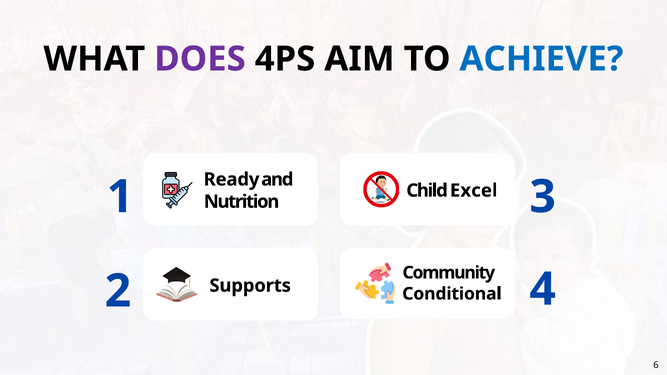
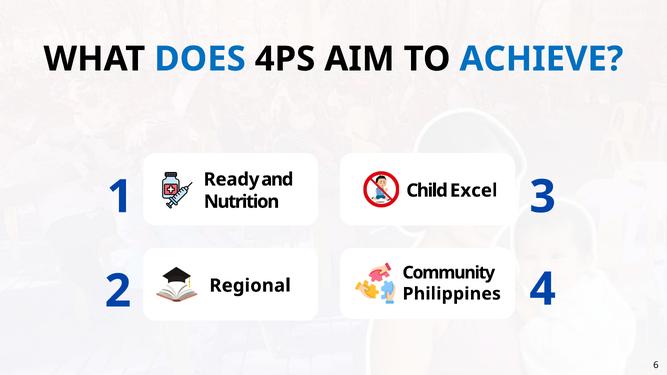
DOES colour: purple -> blue (200, 59)
Supports: Supports -> Regional (250, 286)
Conditional: Conditional -> Philippines (452, 294)
